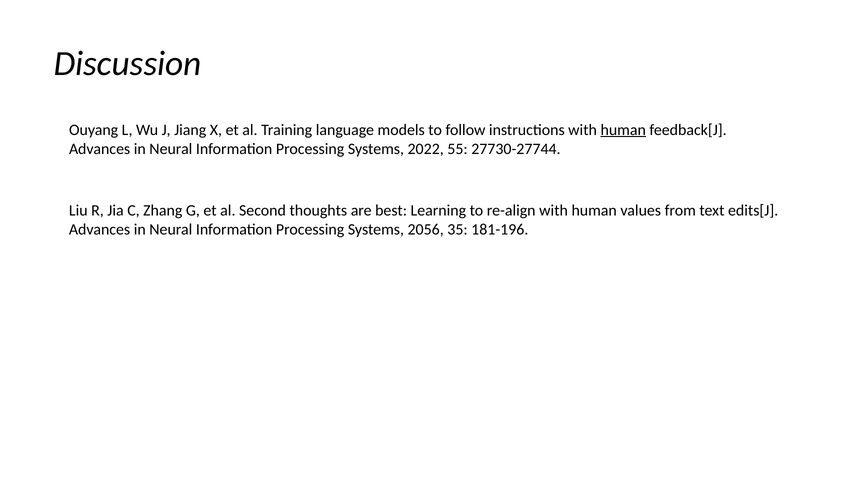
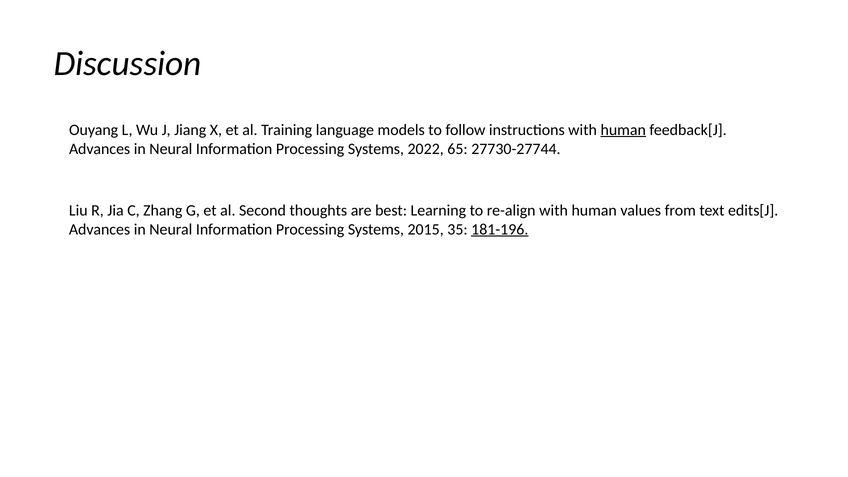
55: 55 -> 65 (458, 149)
2056: 2056 -> 2015 (426, 229)
181-196 underline: none -> present (500, 229)
